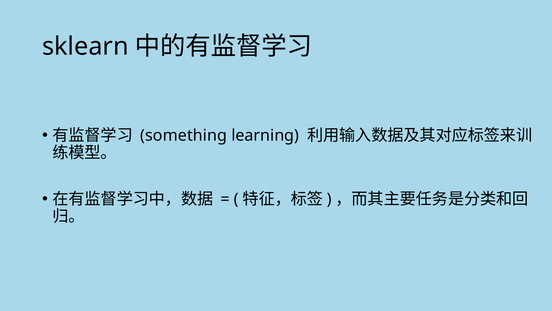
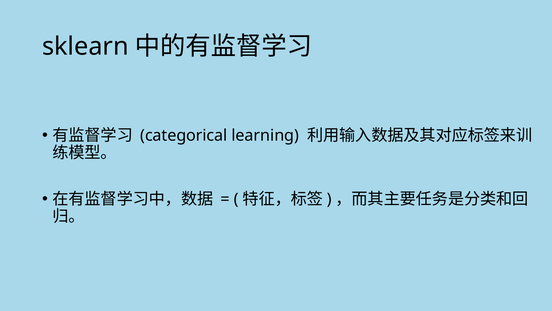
something: something -> categorical (184, 135)
